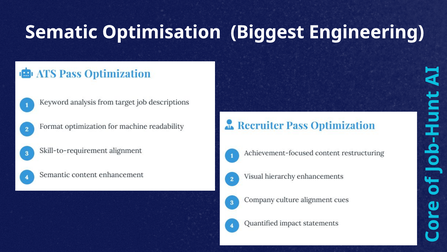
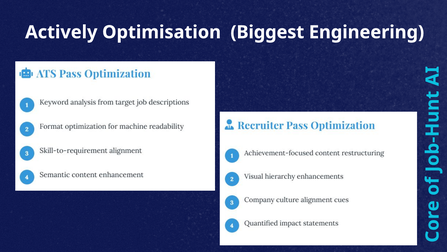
Sematic: Sematic -> Actively (61, 32)
